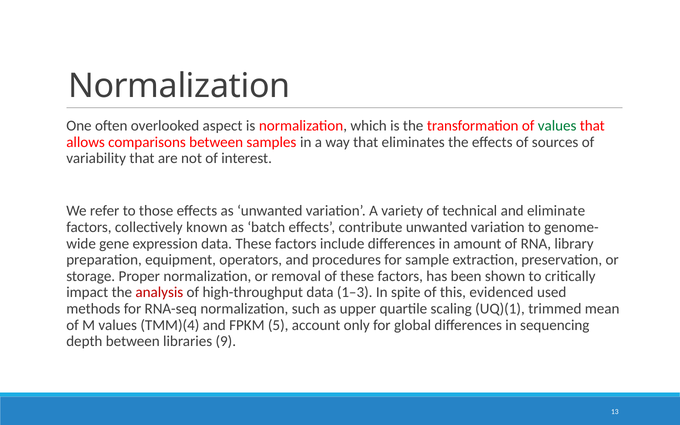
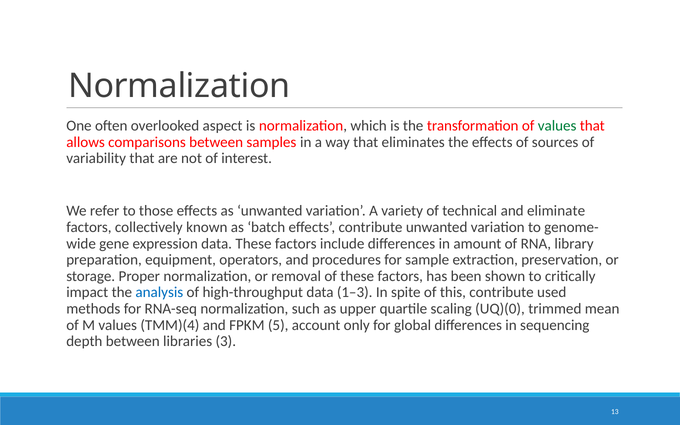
analysis colour: red -> blue (159, 292)
this evidenced: evidenced -> contribute (502, 292)
UQ)(1: UQ)(1 -> UQ)(0 (500, 309)
9: 9 -> 3 (226, 341)
